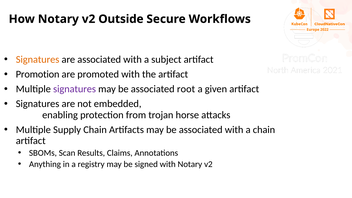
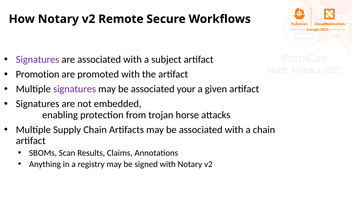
Outside: Outside -> Remote (121, 19)
Signatures colour: orange -> purple (38, 60)
root: root -> your (186, 89)
